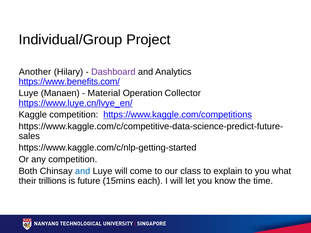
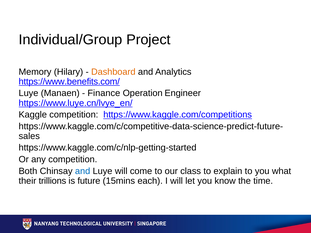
Another: Another -> Memory (35, 72)
Dashboard colour: purple -> orange (113, 72)
Material: Material -> Finance (104, 93)
Collector: Collector -> Engineer (183, 93)
